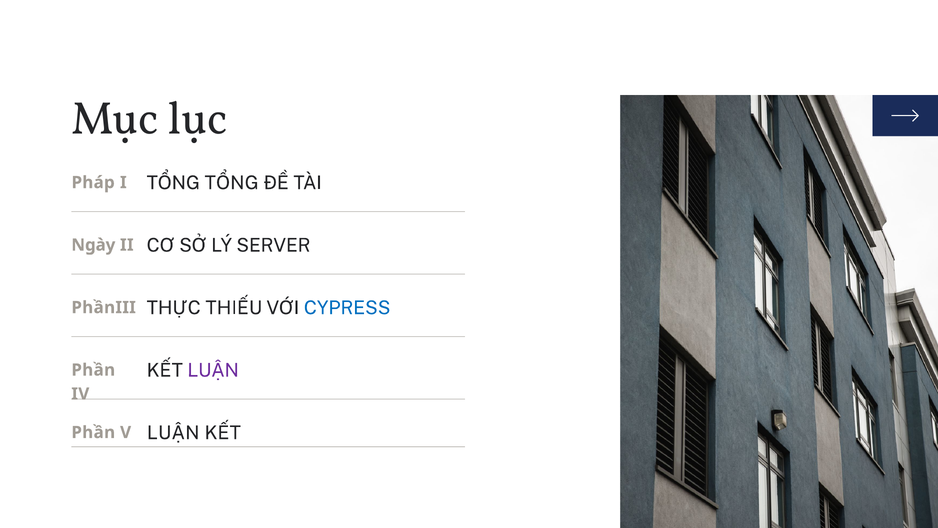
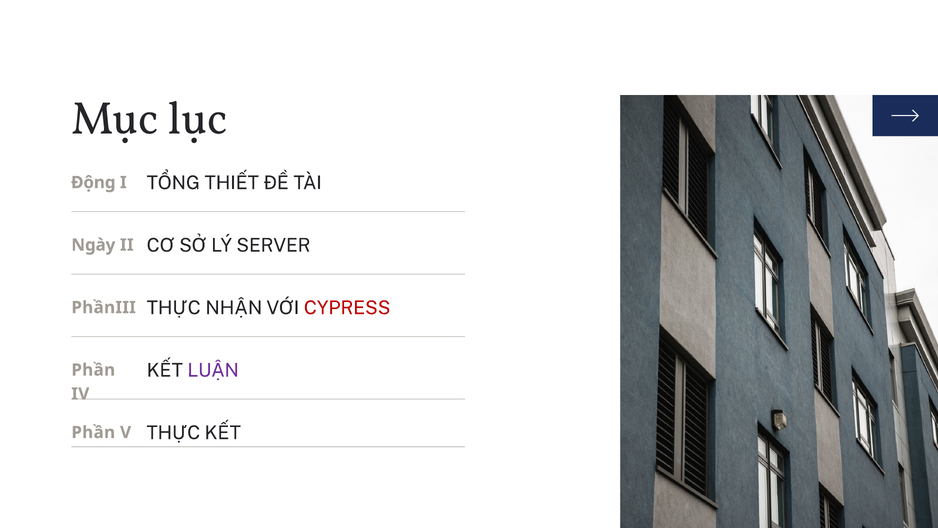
Pháp: Pháp -> Động (93, 182)
TỔNG TỔNG: TỔNG -> THIẾT (232, 183)
THIẾU: THIẾU -> NHẬN (234, 308)
CYPRESS colour: blue -> red (347, 308)
V LUẬN: LUẬN -> THỰC (173, 433)
